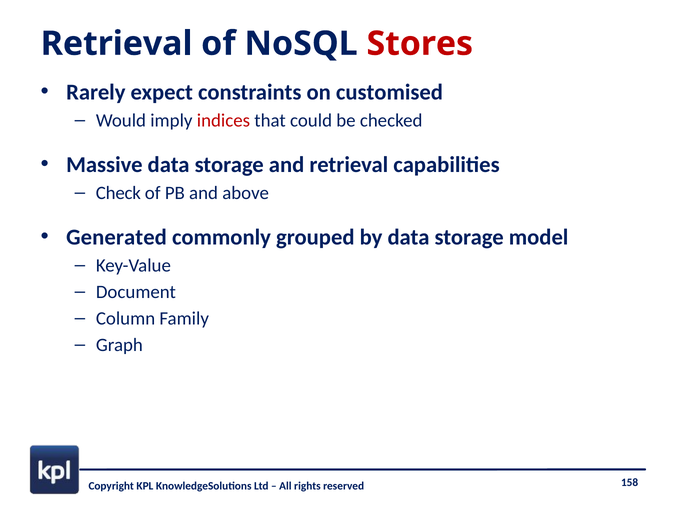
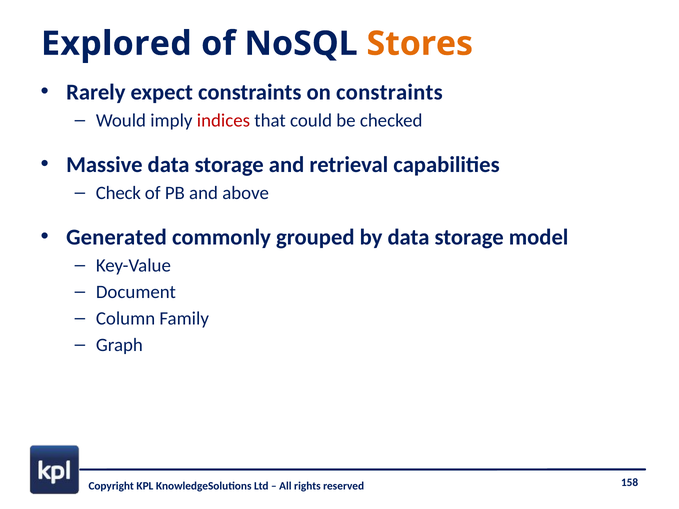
Retrieval: Retrieval -> Explored (116, 44)
Stores colour: red -> orange (420, 44)
on customised: customised -> constraints (389, 92)
